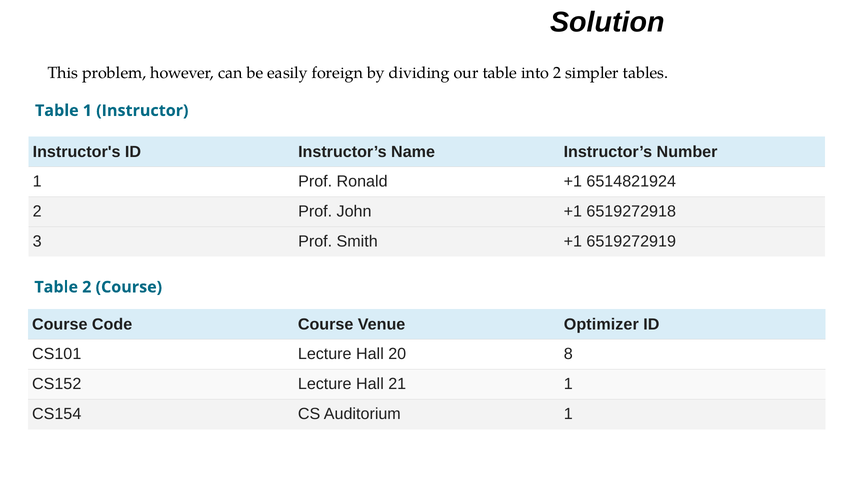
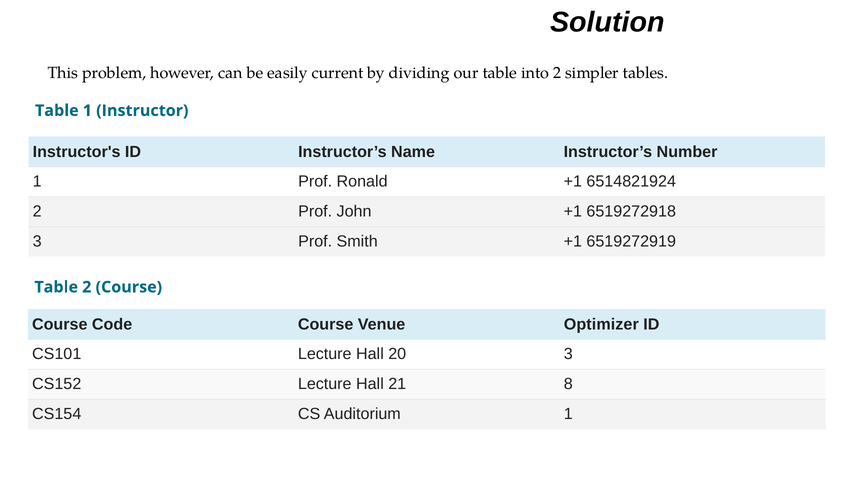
foreign: foreign -> current (337, 73)
20 8: 8 -> 3 (568, 354)
21 1: 1 -> 8 (568, 384)
